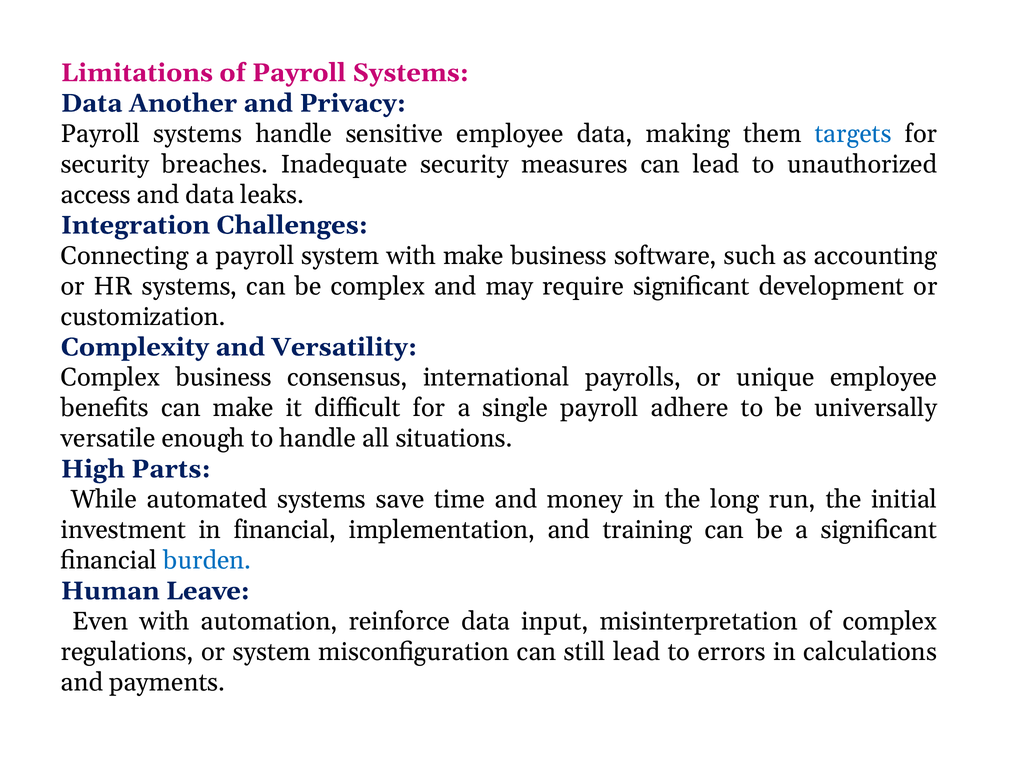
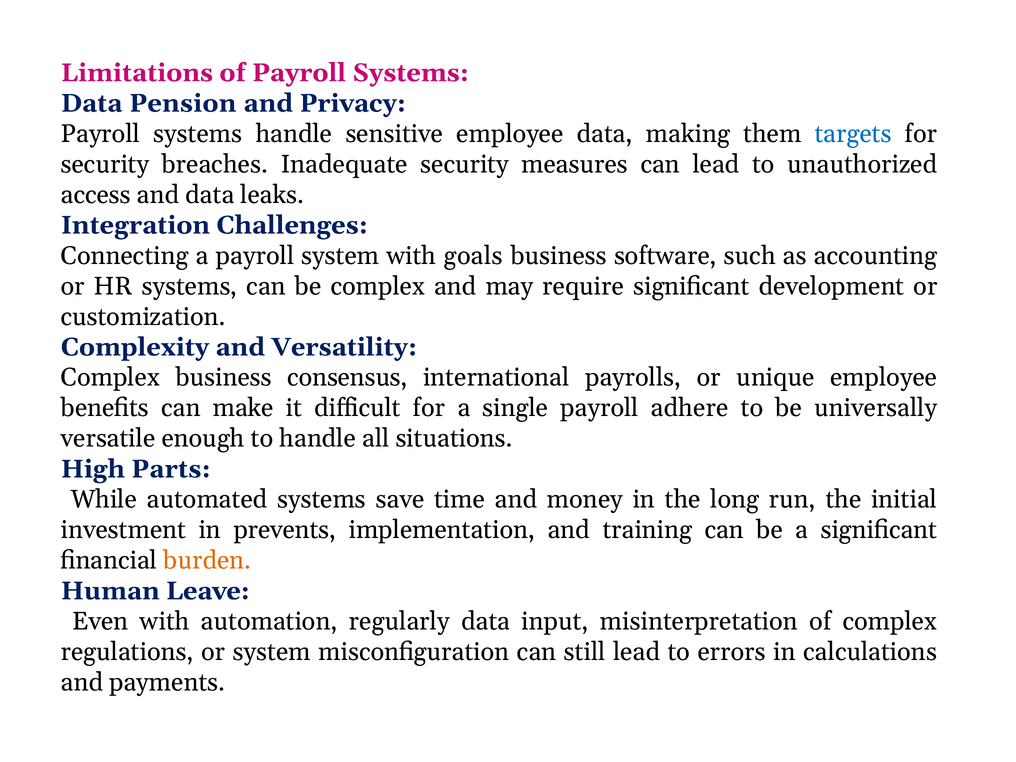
Another: Another -> Pension (183, 103)
with make: make -> goals (473, 256)
in financial: financial -> prevents (285, 530)
burden colour: blue -> orange (207, 560)
reinforce: reinforce -> regularly (399, 621)
